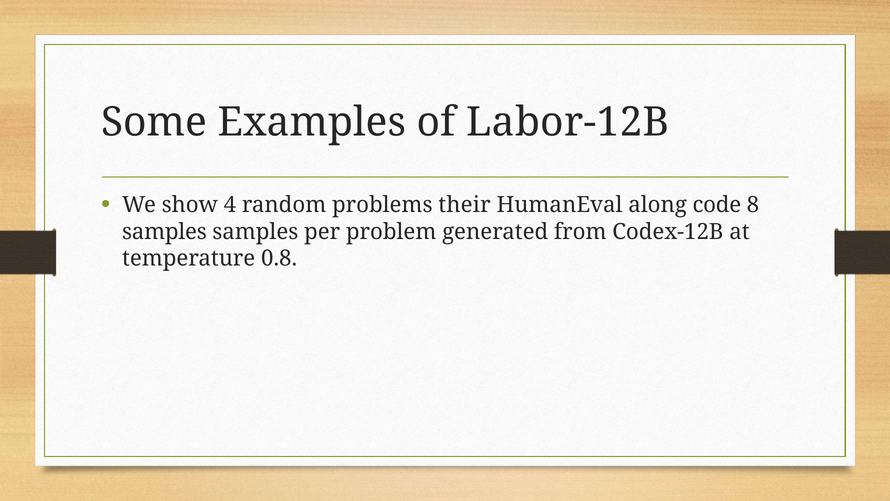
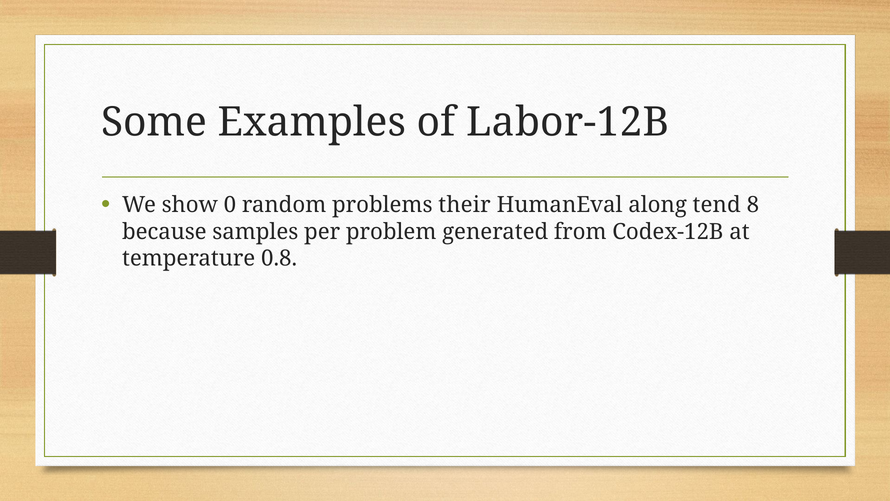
4: 4 -> 0 (230, 205)
code: code -> tend (717, 205)
samples: samples -> because (164, 232)
